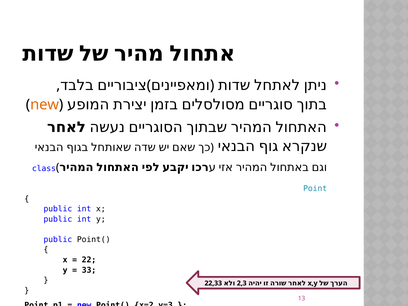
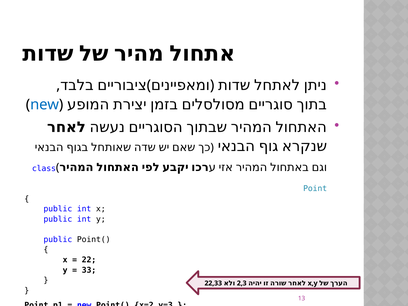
new colour: orange -> blue (45, 105)
